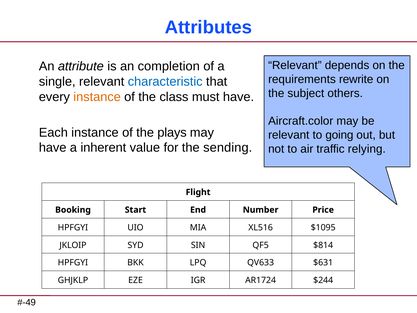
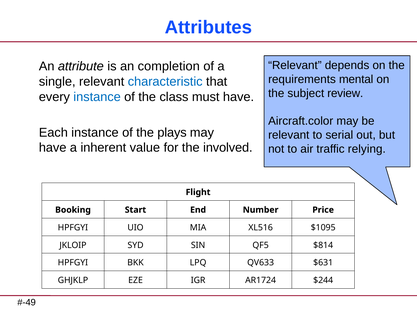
rewrite: rewrite -> mental (356, 79)
others: others -> review (345, 93)
instance colour: orange -> blue (97, 97)
going: going -> serial (339, 135)
sending: sending -> involved (228, 148)
